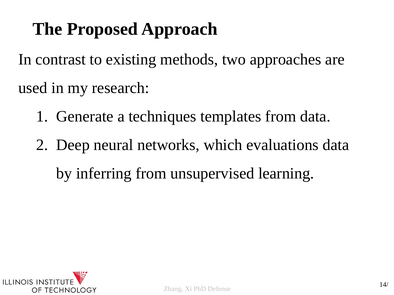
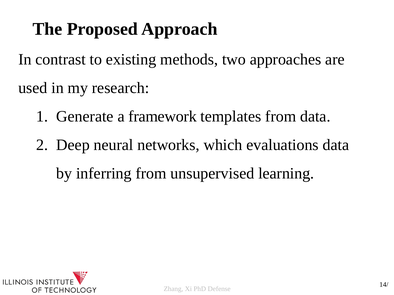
techniques: techniques -> framework (163, 117)
